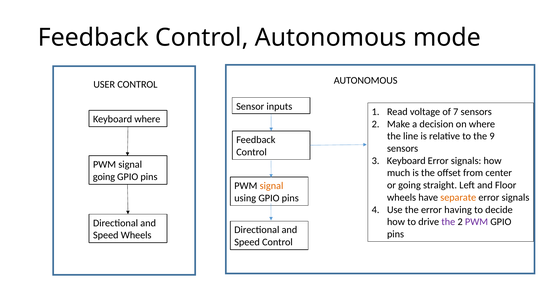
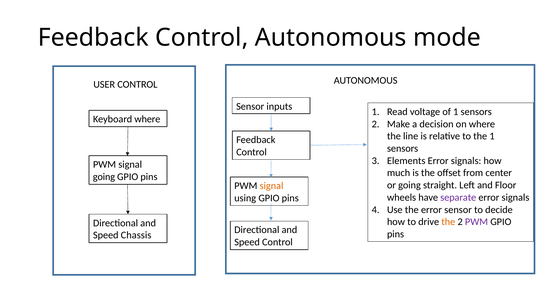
of 7: 7 -> 1 (456, 112)
the 9: 9 -> 1 (492, 136)
Keyboard: Keyboard -> Elements (406, 161)
separate colour: orange -> purple (458, 197)
error having: having -> sensor (458, 210)
the colour: purple -> orange (448, 222)
Speed Wheels: Wheels -> Chassis (136, 235)
